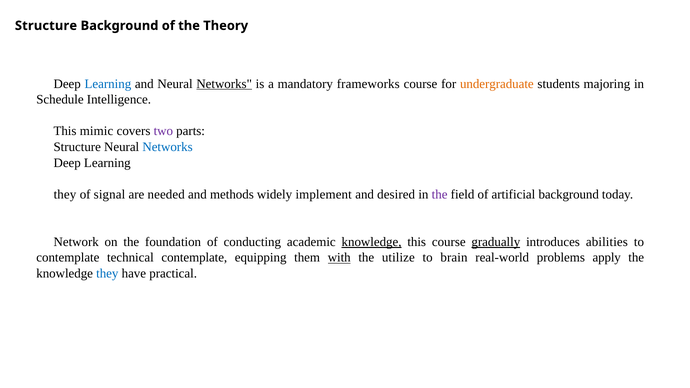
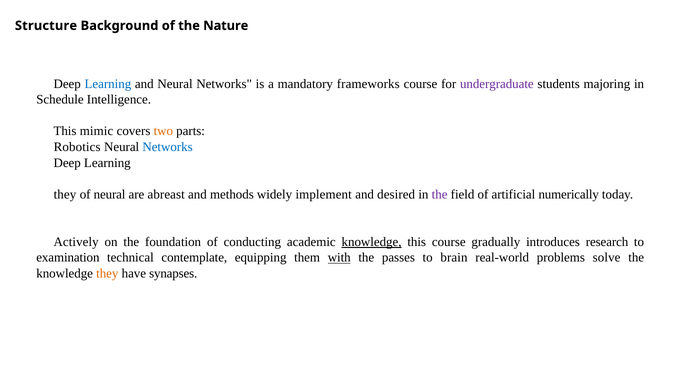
Theory: Theory -> Nature (226, 26)
Networks underline: present -> none (224, 84)
undergraduate colour: orange -> purple (497, 84)
two colour: purple -> orange (163, 131)
Structure: Structure -> Robotics (77, 147)
of signal: signal -> neural (110, 194)
needed: needed -> abreast (166, 194)
artificial background: background -> numerically (569, 194)
Network: Network -> Actively (76, 242)
gradually underline: present -> none (496, 242)
abilities: abilities -> research (607, 242)
contemplate: contemplate -> examination (68, 258)
utilize: utilize -> passes (398, 258)
apply: apply -> solve (607, 258)
they colour: blue -> orange (107, 274)
practical: practical -> synapses (173, 274)
